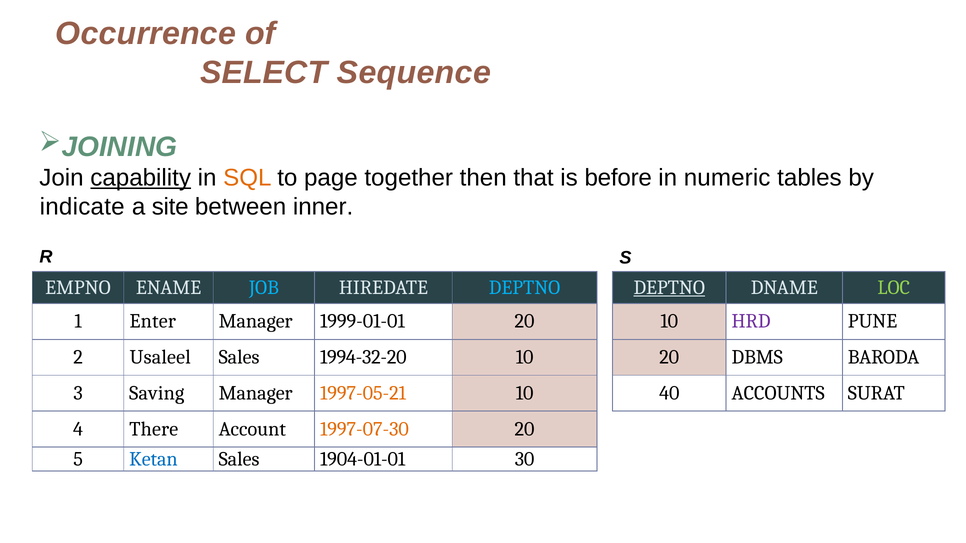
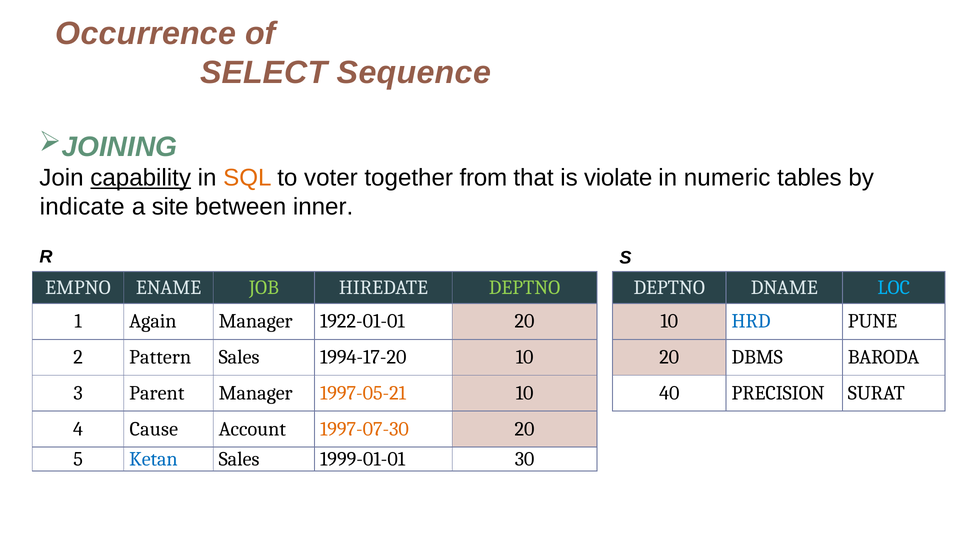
page: page -> voter (331, 178)
then: then -> from (483, 178)
before: before -> violate (618, 178)
JOB colour: light blue -> light green (264, 288)
DEPTNO colour: light blue -> light green (525, 288)
DEPTNO underline: present -> none (669, 288)
LOC colour: light green -> light blue (894, 288)
Enter: Enter -> Again (153, 322)
1999-01-01: 1999-01-01 -> 1922-01-01 (362, 322)
HRD colour: purple -> blue (751, 322)
Usaleel: Usaleel -> Pattern (160, 357)
1994-32-20: 1994-32-20 -> 1994-17-20 (363, 357)
Saving: Saving -> Parent (157, 393)
ACCOUNTS: ACCOUNTS -> PRECISION (778, 393)
There: There -> Cause (154, 429)
1904-01-01: 1904-01-01 -> 1999-01-01 (363, 459)
